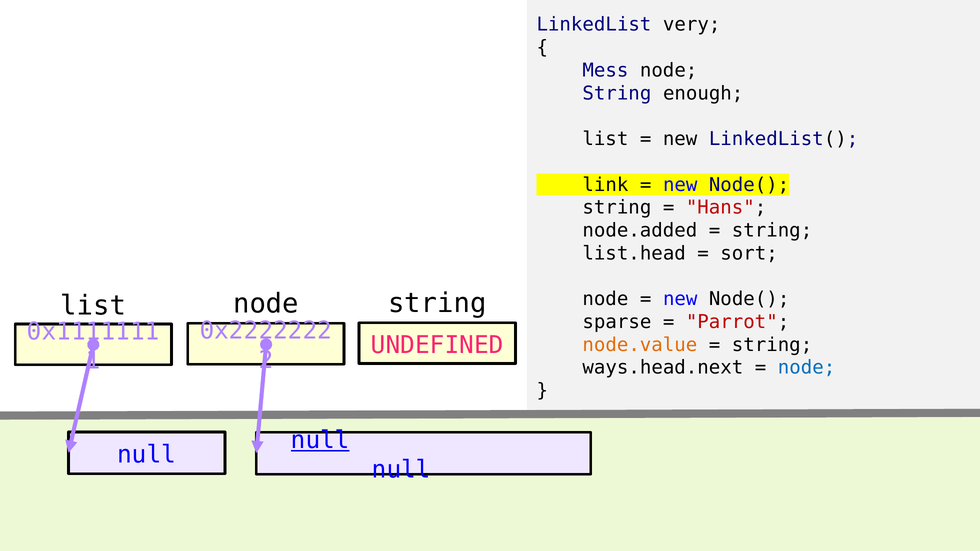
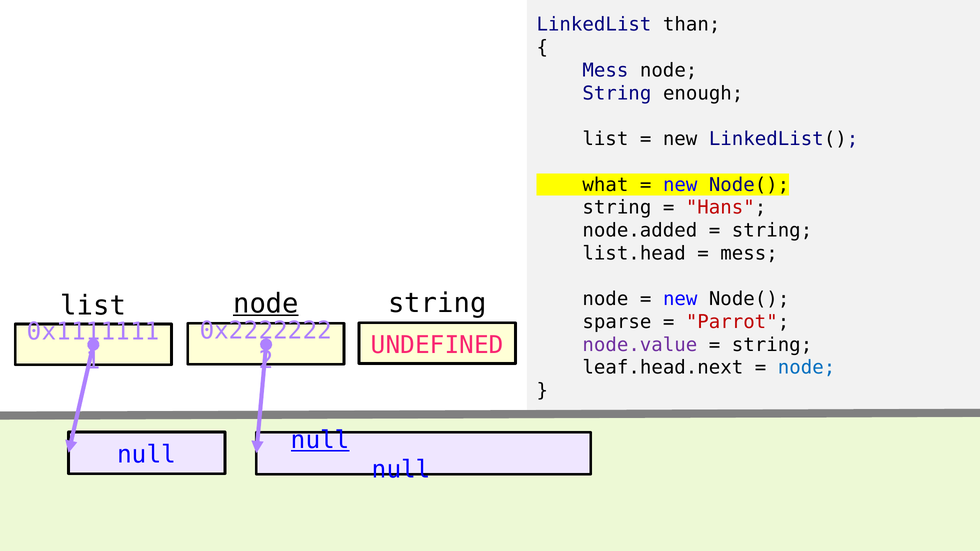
very: very -> than (692, 25)
link: link -> what (605, 185)
sort: sort -> mess (749, 253)
node underline: none -> present (266, 304)
node.value colour: orange -> purple (640, 345)
ways.head.next: ways.head.next -> leaf.head.next (663, 368)
